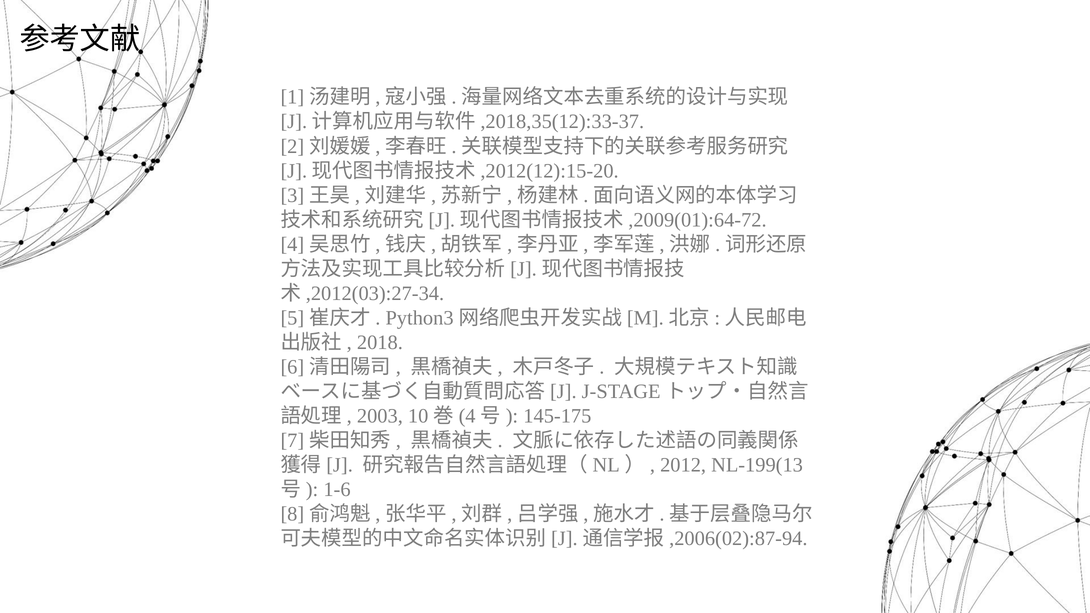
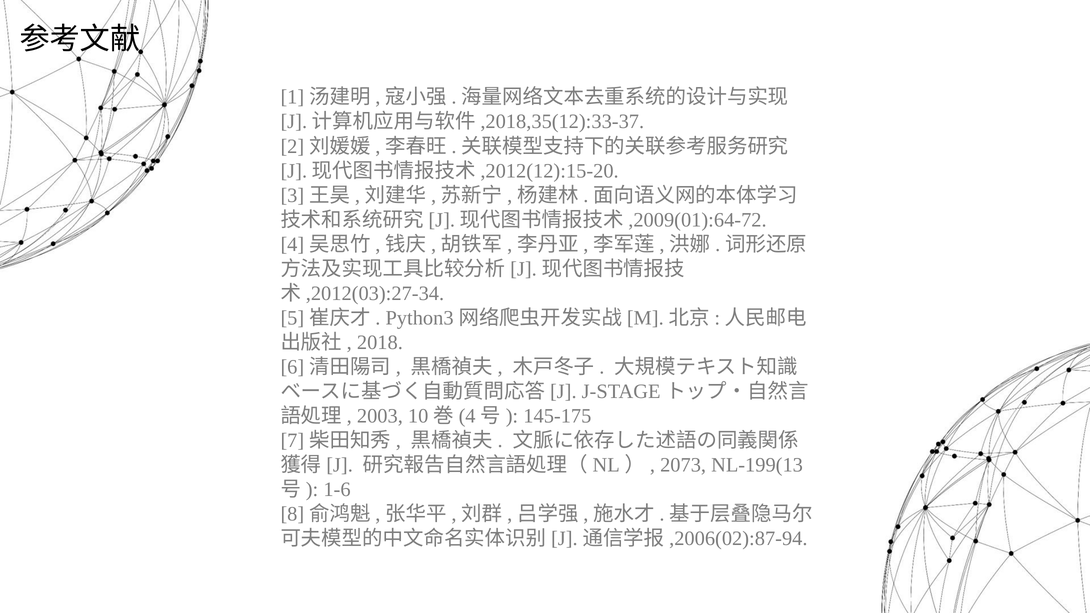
2012: 2012 -> 2073 (683, 465)
